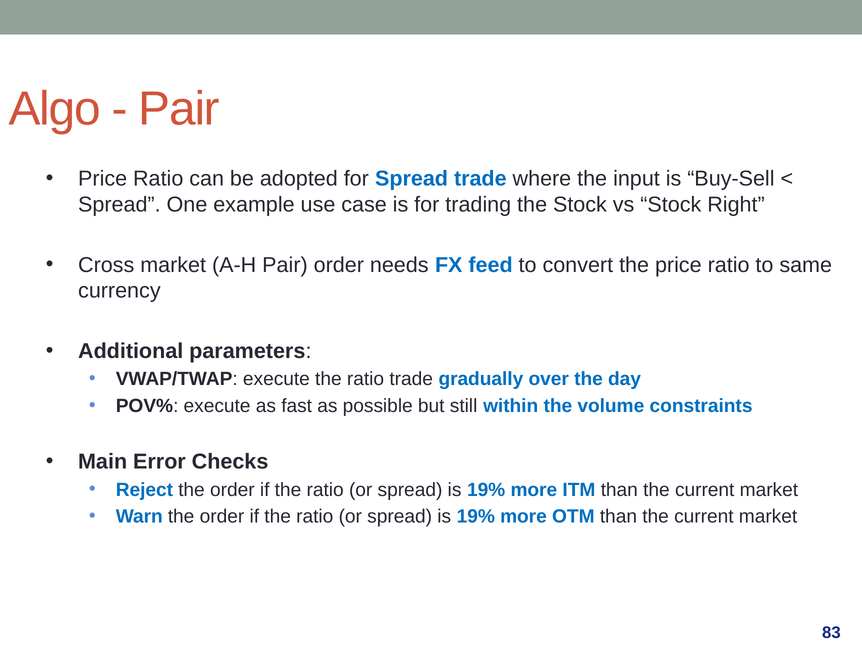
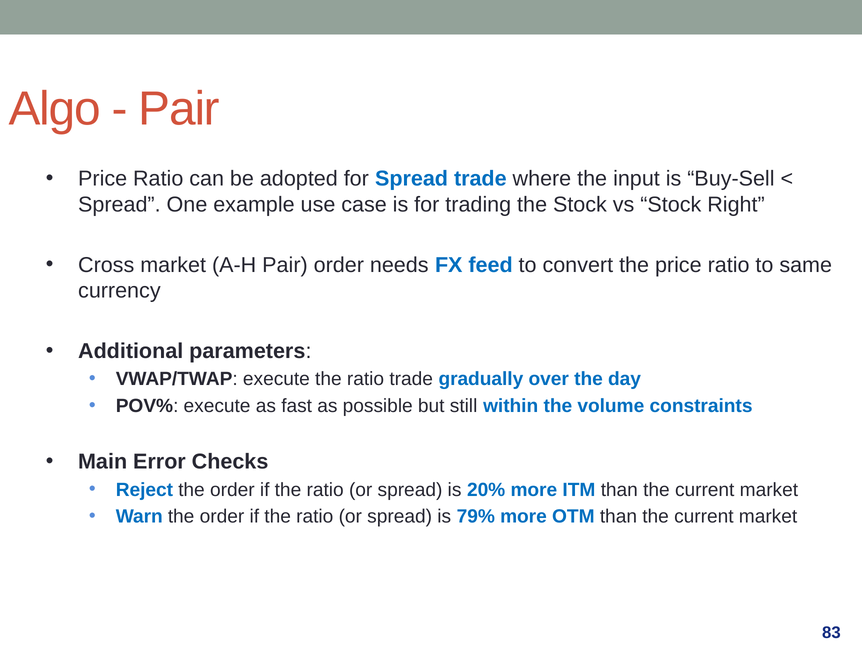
19%: 19% -> 20% (486, 490)
19%: 19% -> 79% (476, 517)
